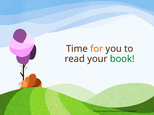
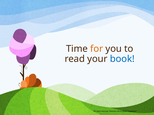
book colour: green -> blue (122, 59)
